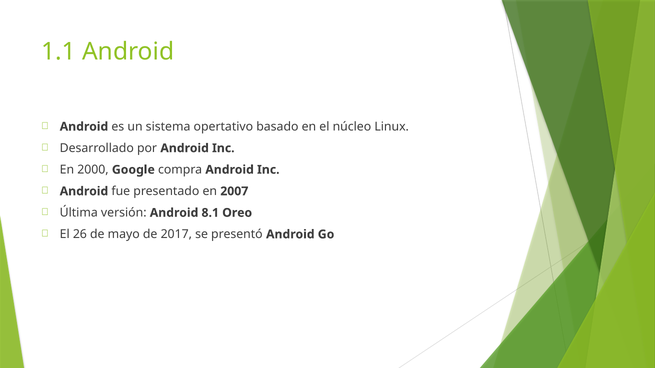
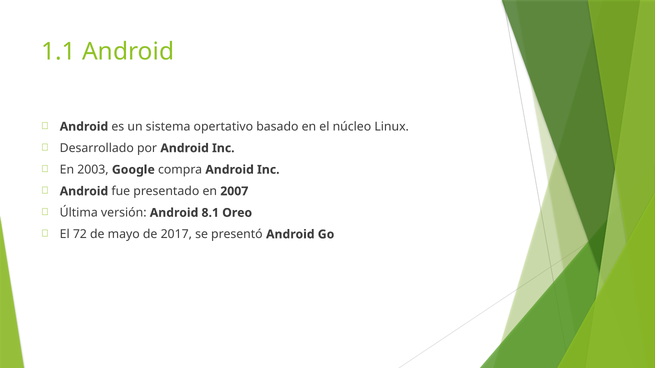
2000: 2000 -> 2003 (93, 170)
26: 26 -> 72 (80, 235)
